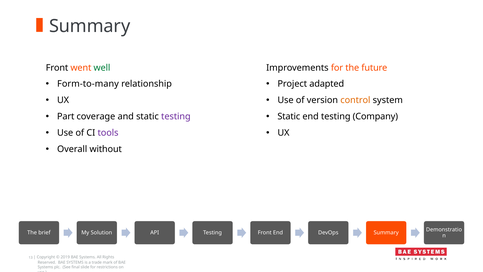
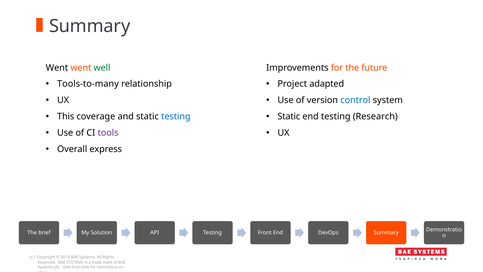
Front: Front -> Went (57, 68)
Form-to-many: Form-to-many -> Tools-to-many (88, 84)
control colour: orange -> blue (355, 100)
Part: Part -> This (66, 117)
testing colour: purple -> blue (176, 117)
Company: Company -> Research (375, 117)
without: without -> express (106, 149)
